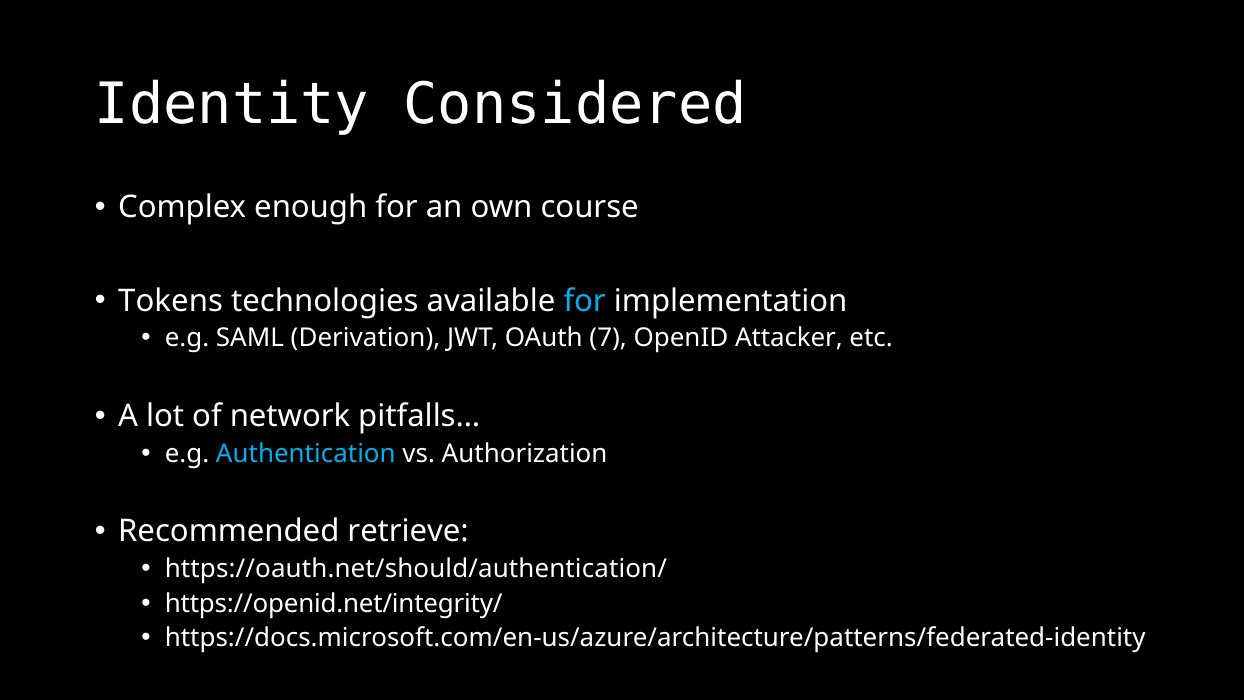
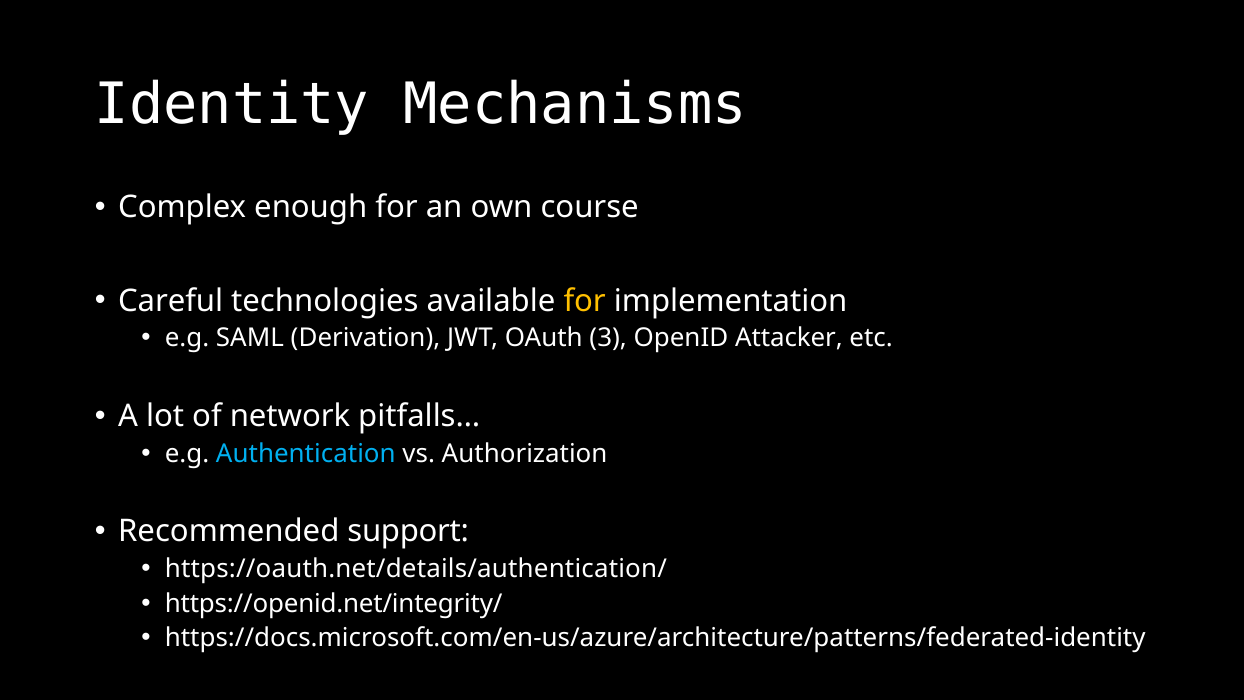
Considered: Considered -> Mechanisms (575, 104)
Tokens: Tokens -> Careful (171, 301)
for colour: light blue -> yellow (585, 301)
7: 7 -> 3 (608, 338)
retrieve: retrieve -> support (408, 532)
https://oauth.net/should/authentication/: https://oauth.net/should/authentication/ -> https://oauth.net/details/authentication/ (416, 569)
